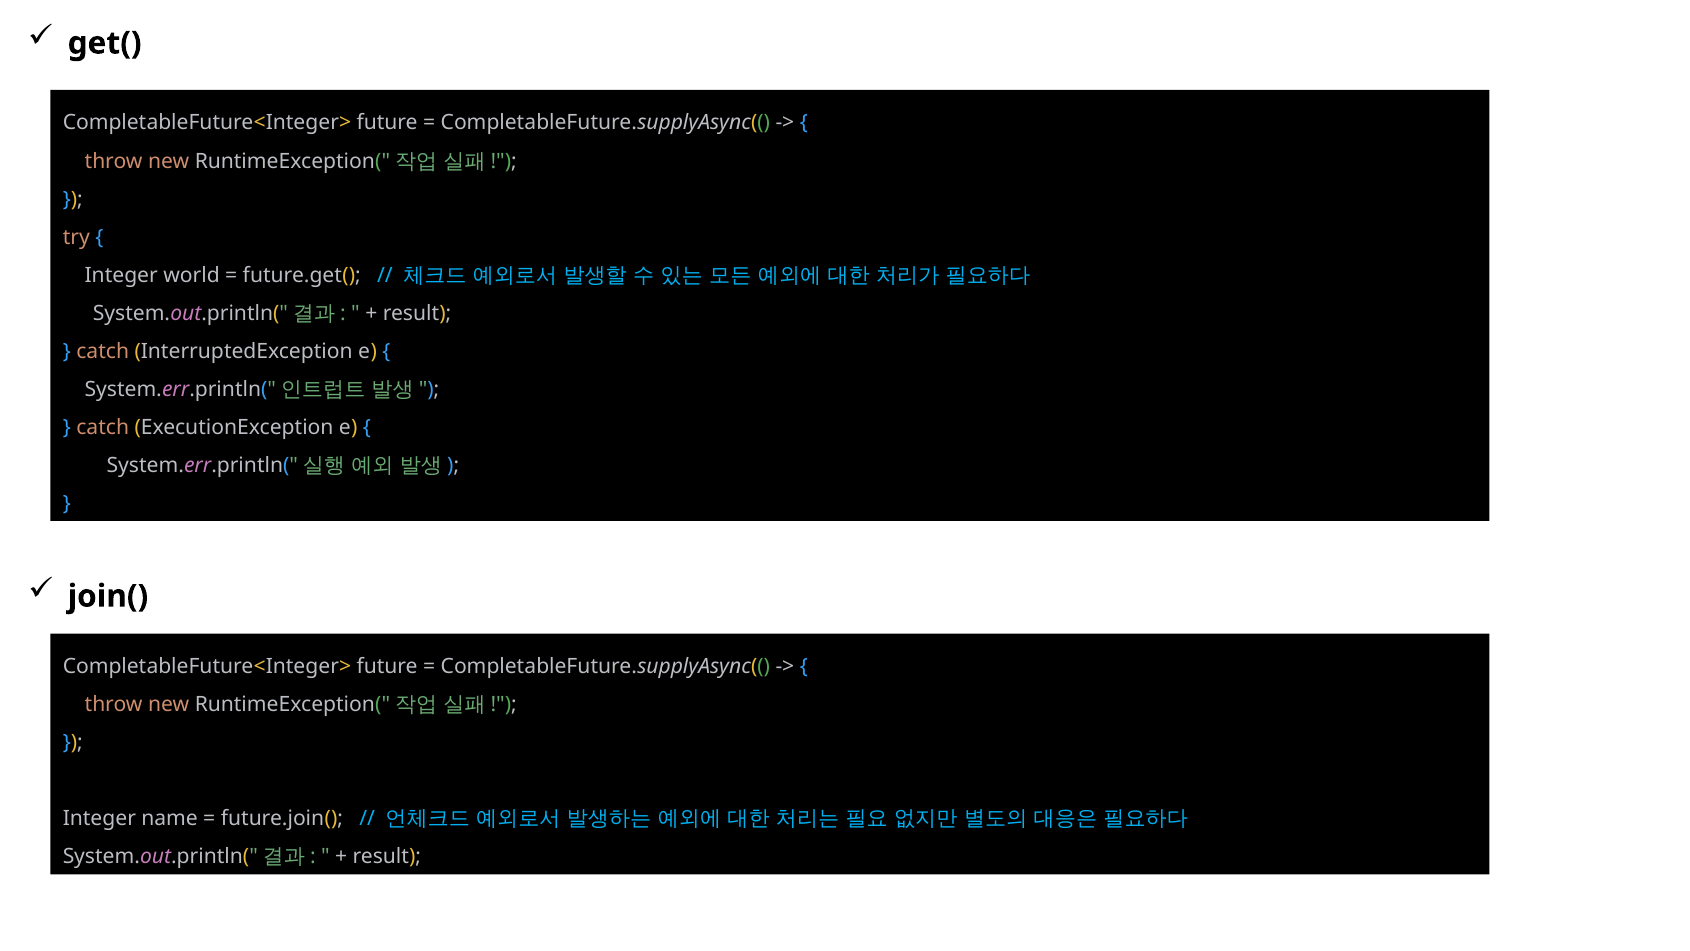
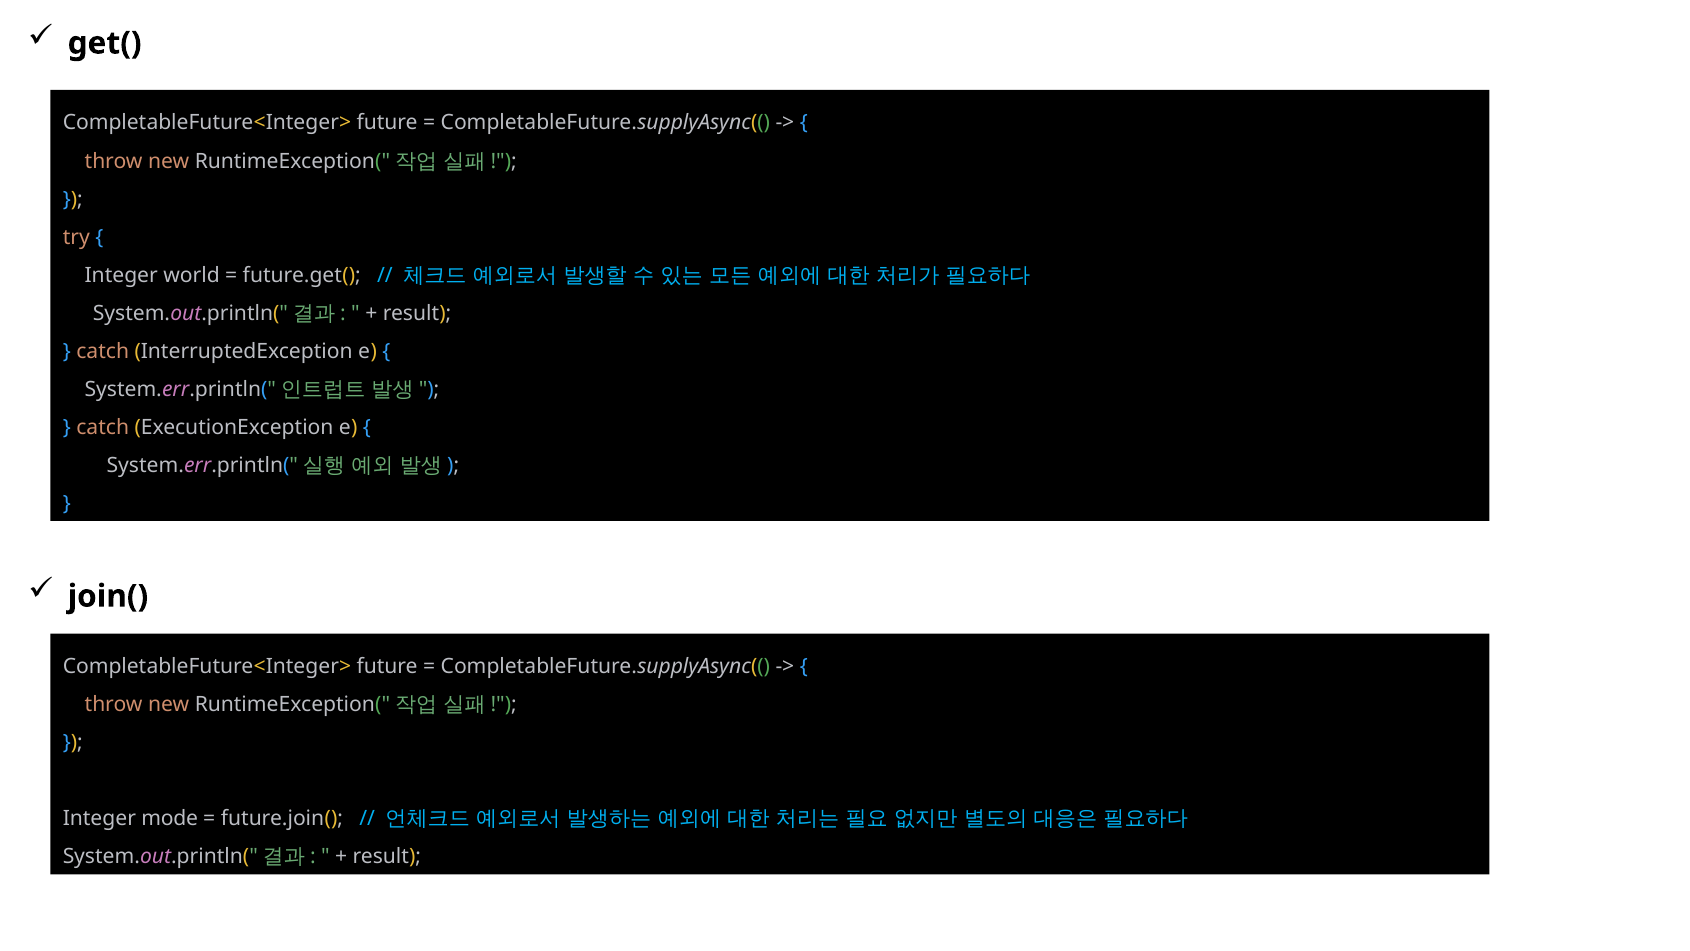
name: name -> mode (170, 819)
